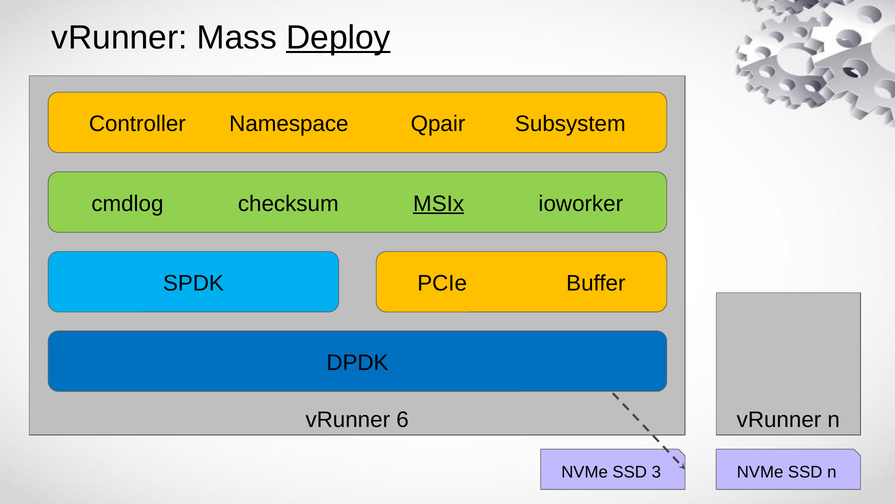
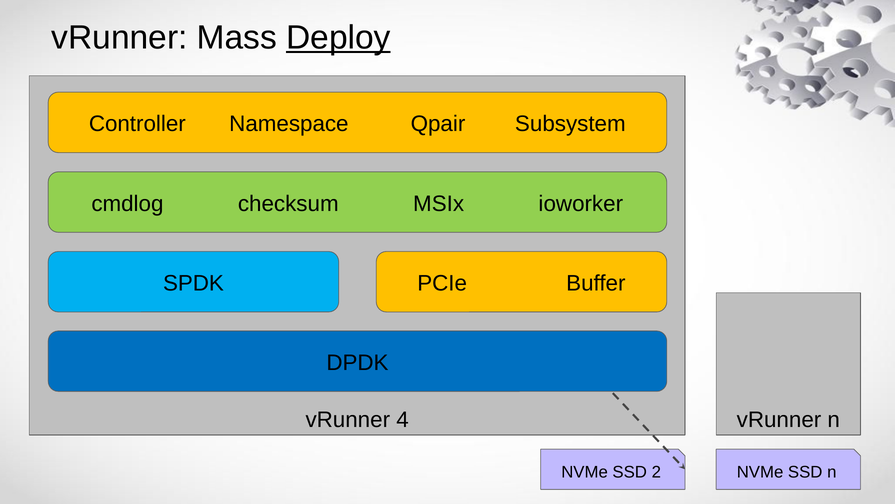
MSIx underline: present -> none (439, 203)
6: 6 -> 4 (402, 419)
3: 3 -> 2 (656, 472)
